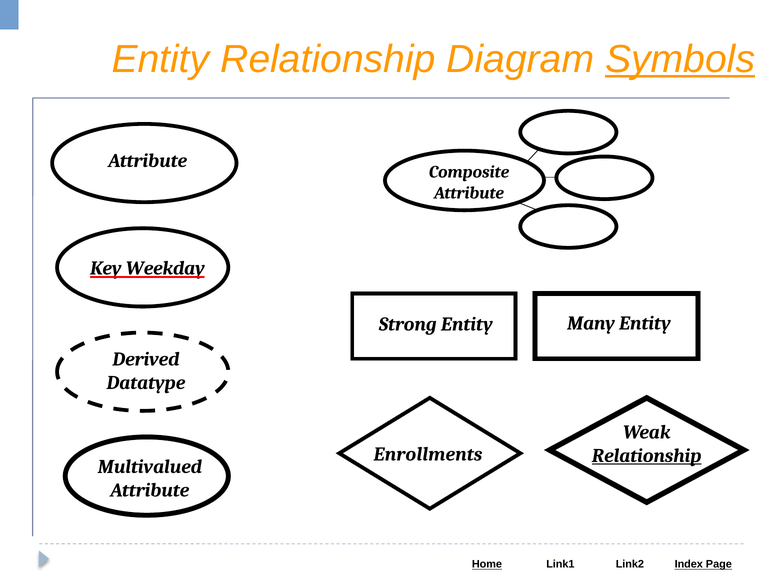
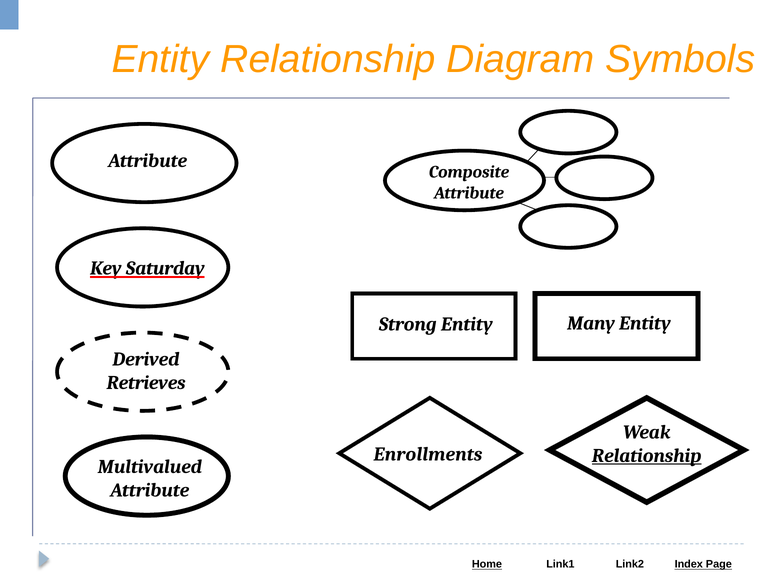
Symbols underline: present -> none (680, 60)
Weekday: Weekday -> Saturday (165, 268)
Datatype: Datatype -> Retrieves (146, 383)
